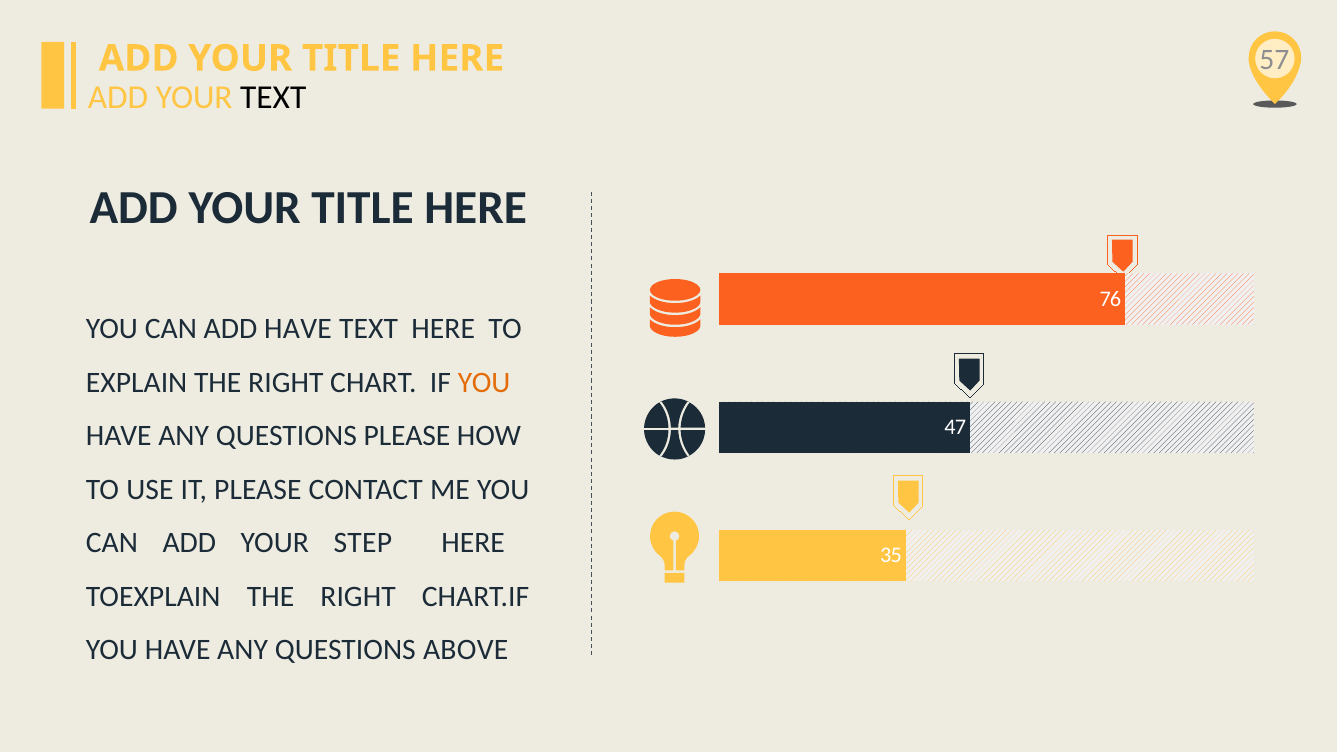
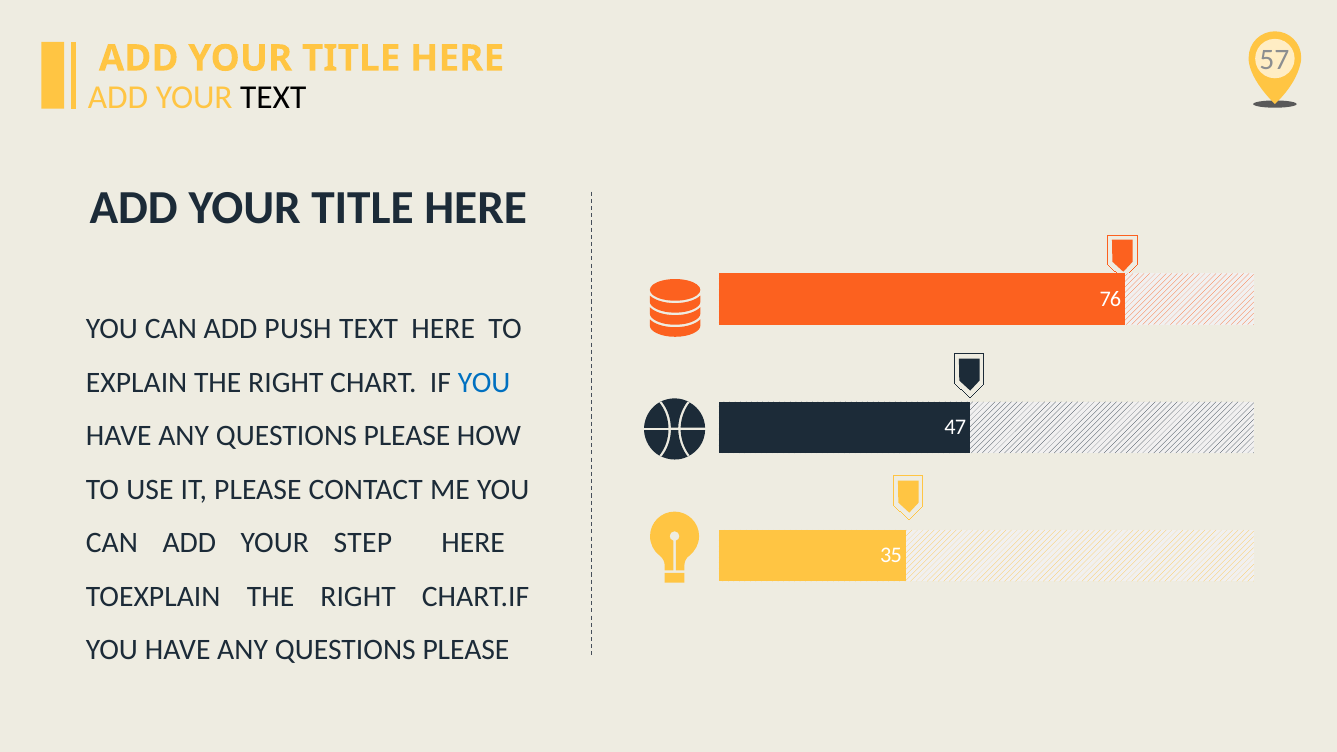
ADD HAVE: HAVE -> PUSH (298, 329)
YOU colour: orange -> blue (484, 382)
ABOVE: ABOVE -> PLEASE (466, 650)
